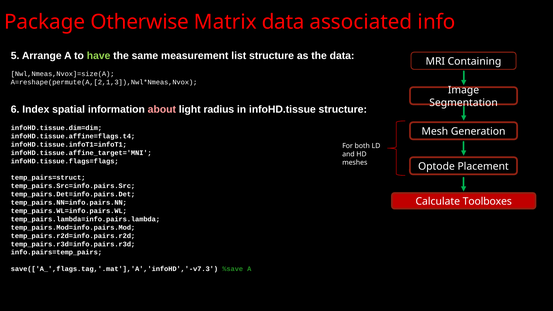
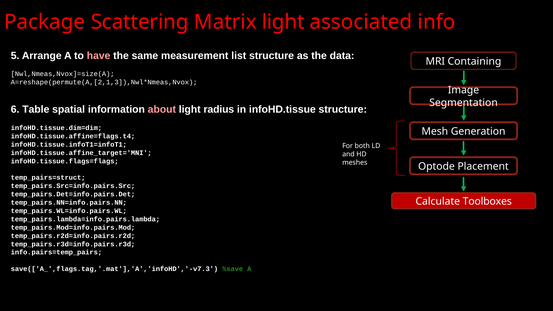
Otherwise: Otherwise -> Scattering (140, 22)
Matrix data: data -> light (283, 22)
have colour: light green -> pink (99, 56)
Index: Index -> Table (36, 110)
